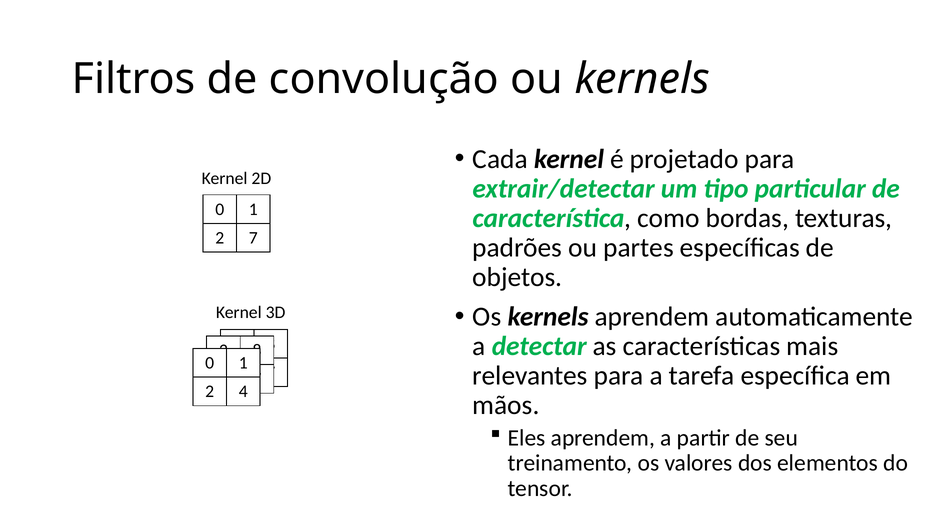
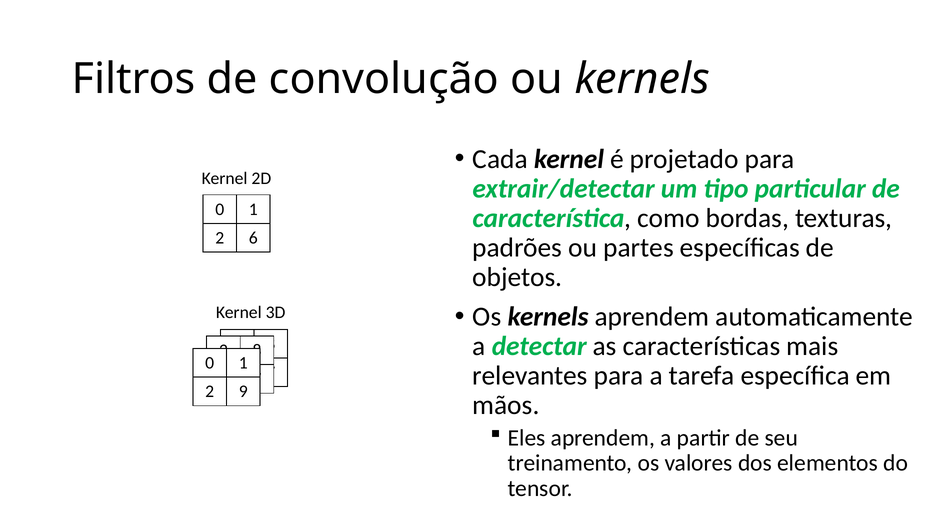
2 7: 7 -> 6 (253, 238)
4: 4 -> 9 (243, 392)
